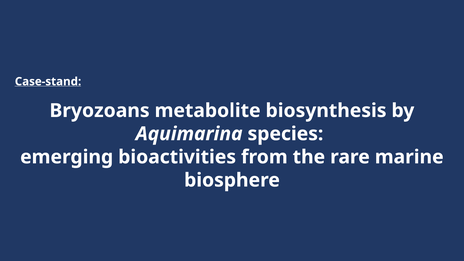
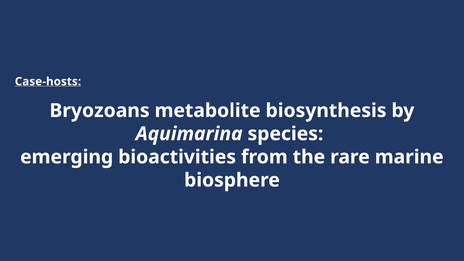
Case-stand: Case-stand -> Case-hosts (48, 82)
